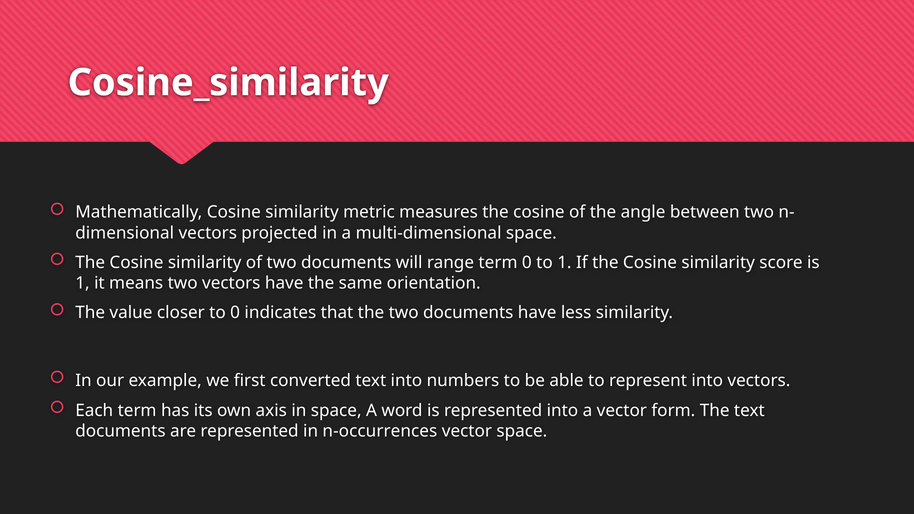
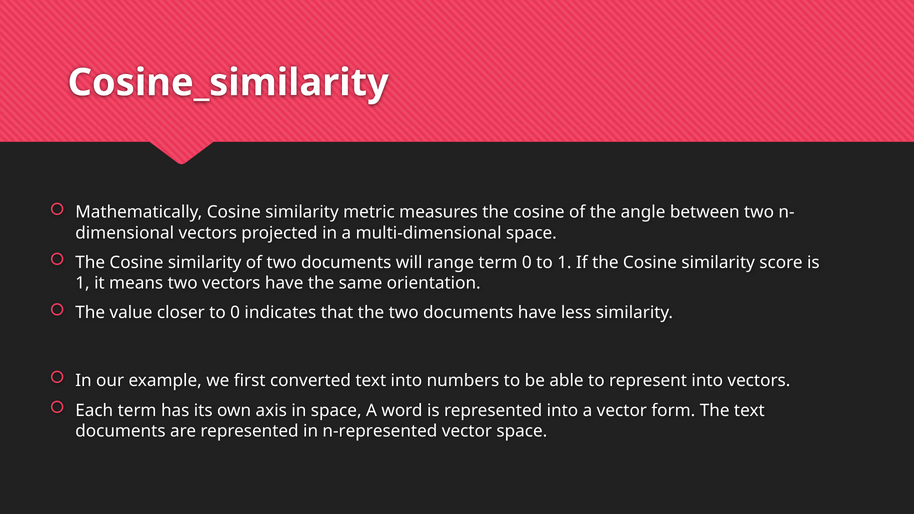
n-occurrences: n-occurrences -> n-represented (380, 431)
